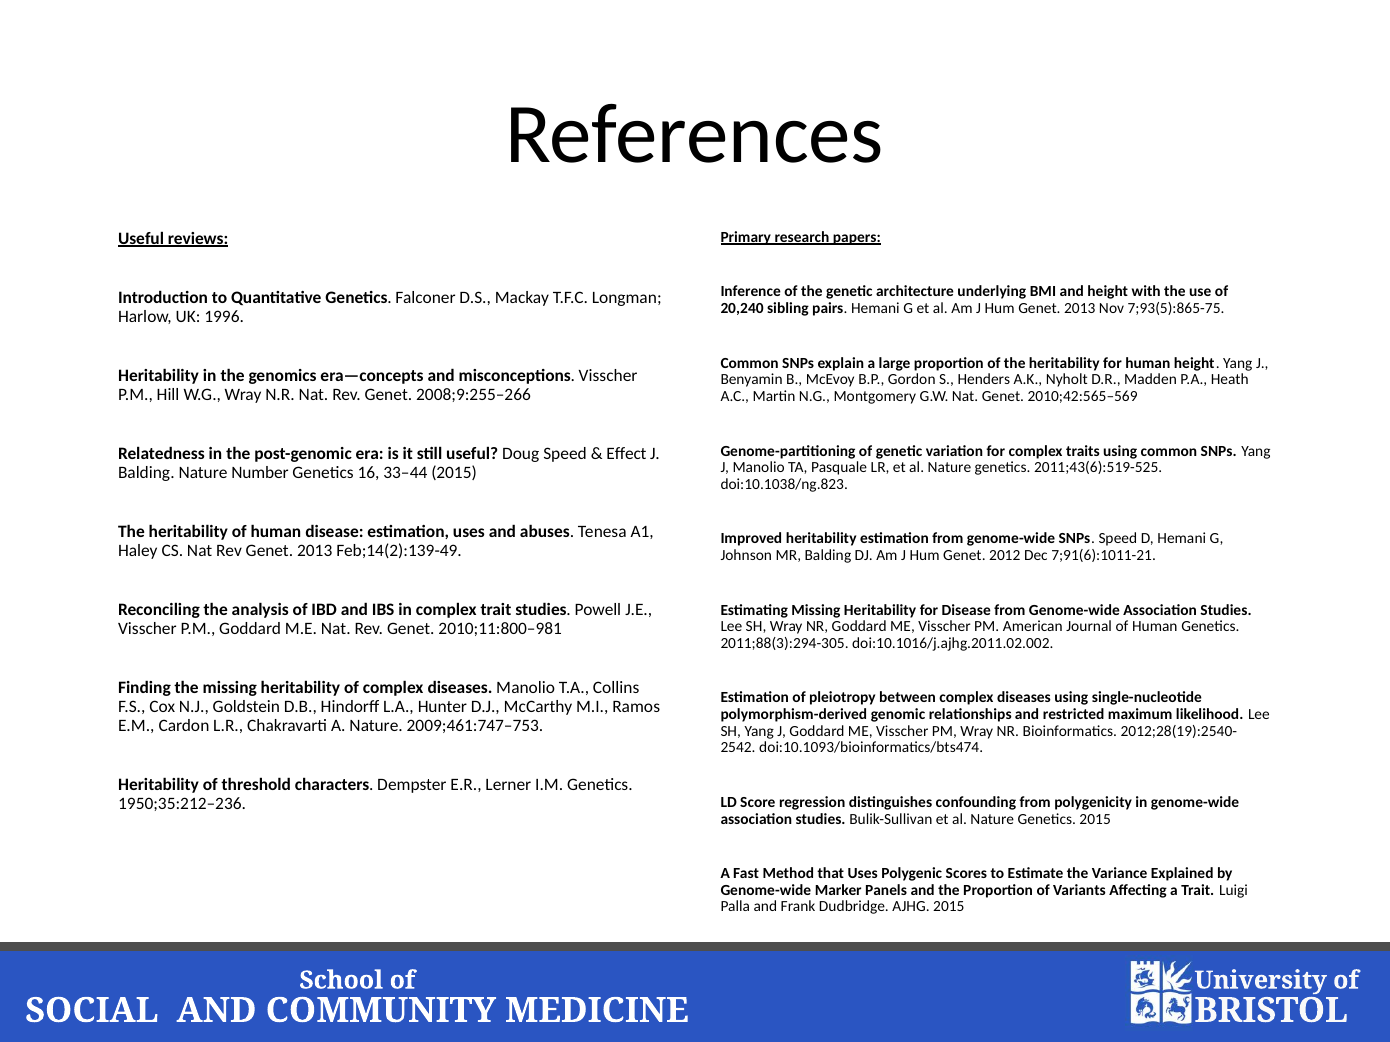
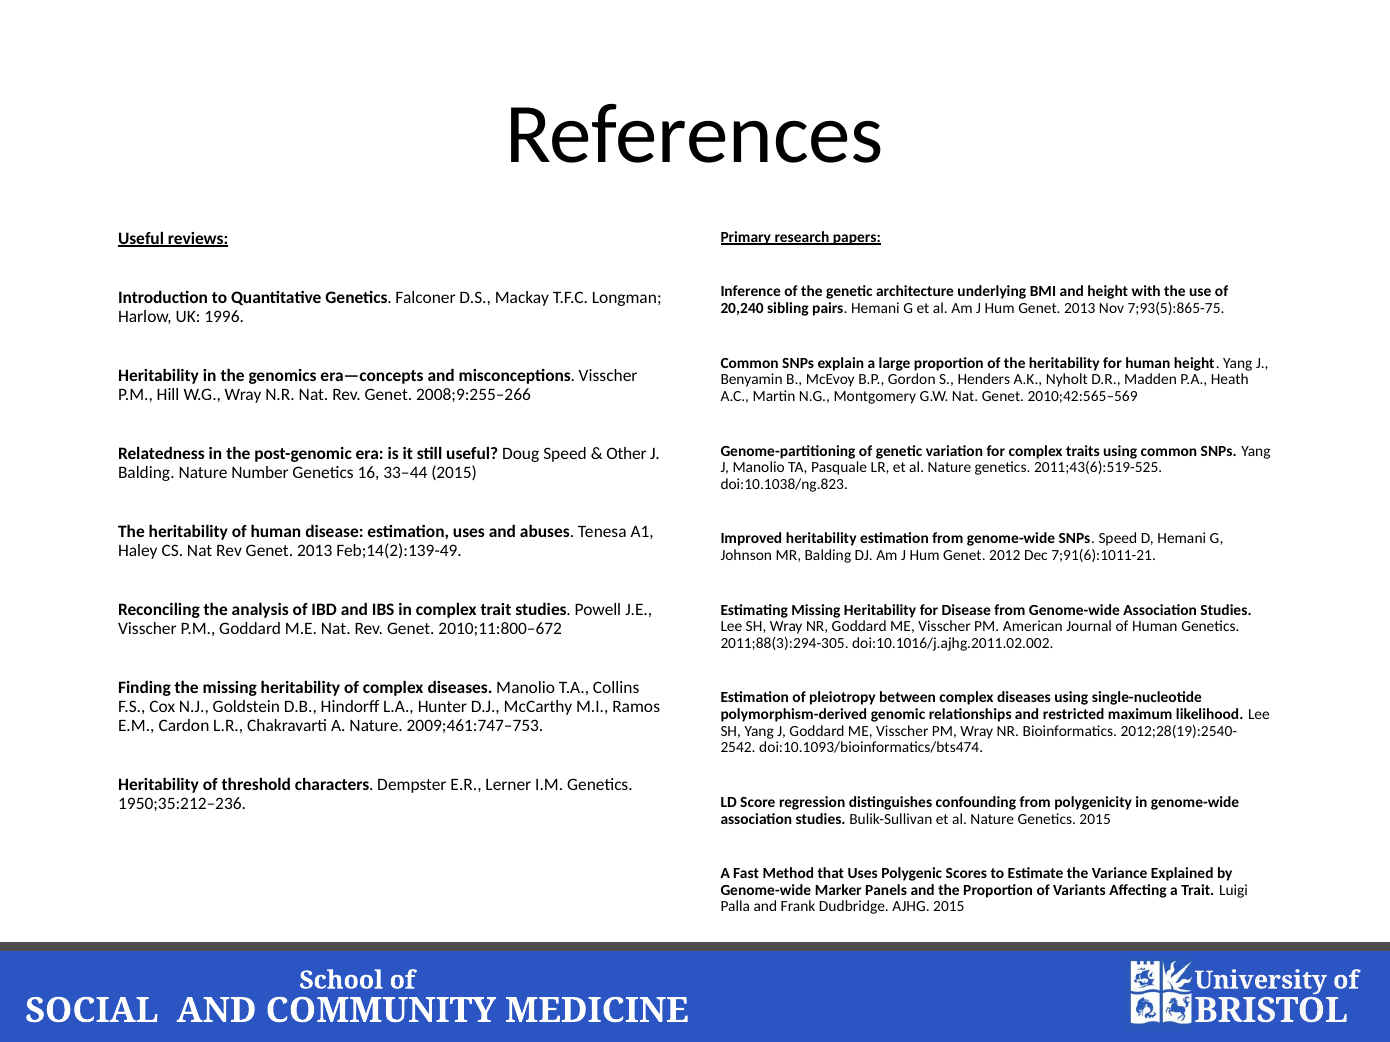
Effect: Effect -> Other (627, 454)
2010;11:800–981: 2010;11:800–981 -> 2010;11:800–672 (500, 629)
